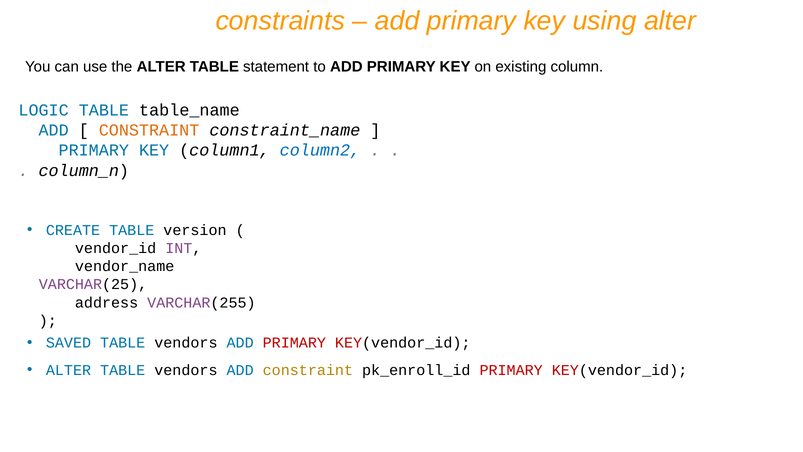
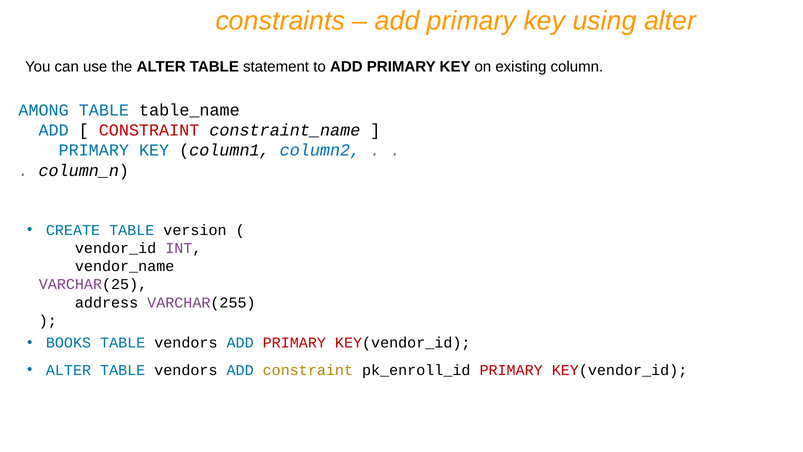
LOGIC: LOGIC -> AMONG (44, 110)
CONSTRAINT colour: orange -> red (149, 130)
SAVED: SAVED -> BOOKS (68, 343)
